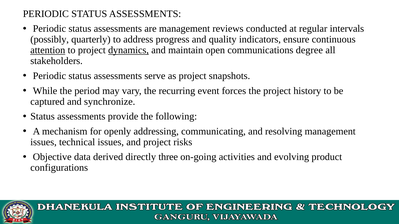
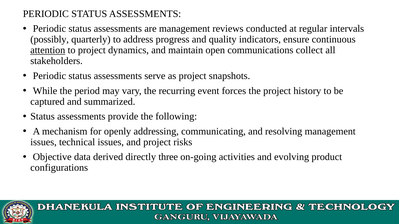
dynamics underline: present -> none (128, 50)
degree: degree -> collect (309, 50)
synchronize: synchronize -> summarized (110, 102)
